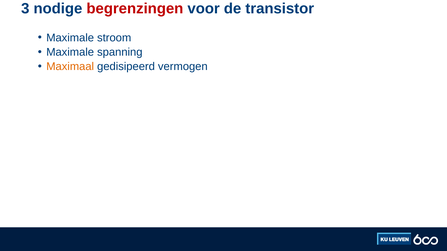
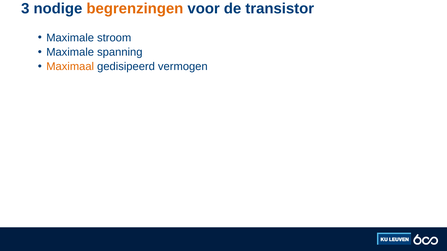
begrenzingen colour: red -> orange (135, 9)
